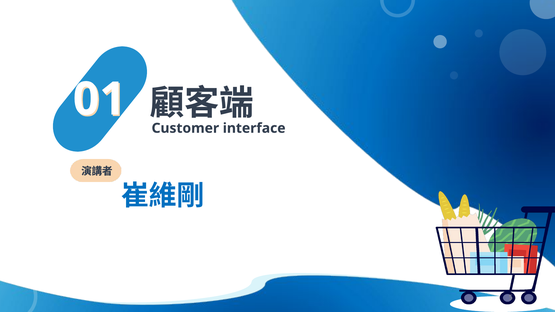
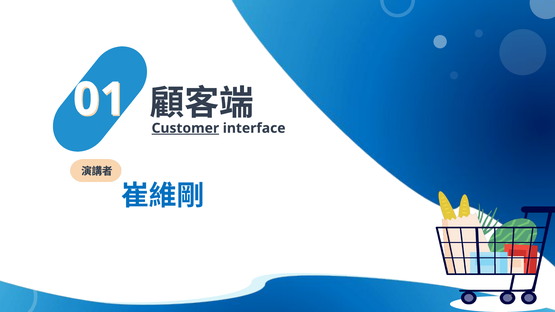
Customer underline: none -> present (185, 128)
